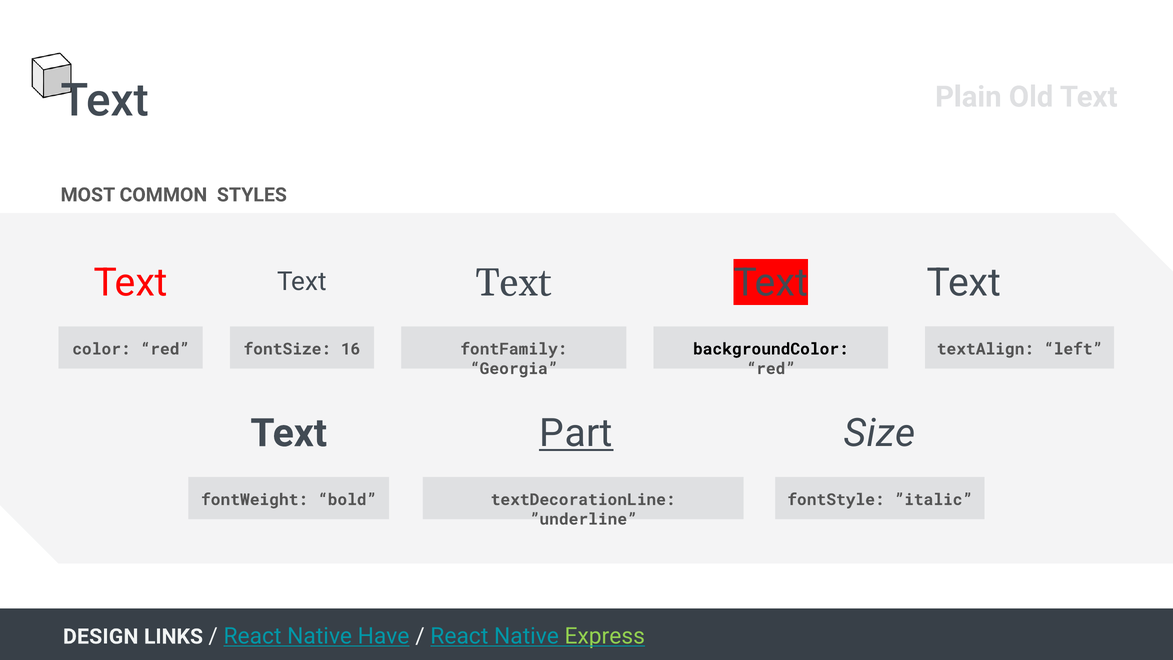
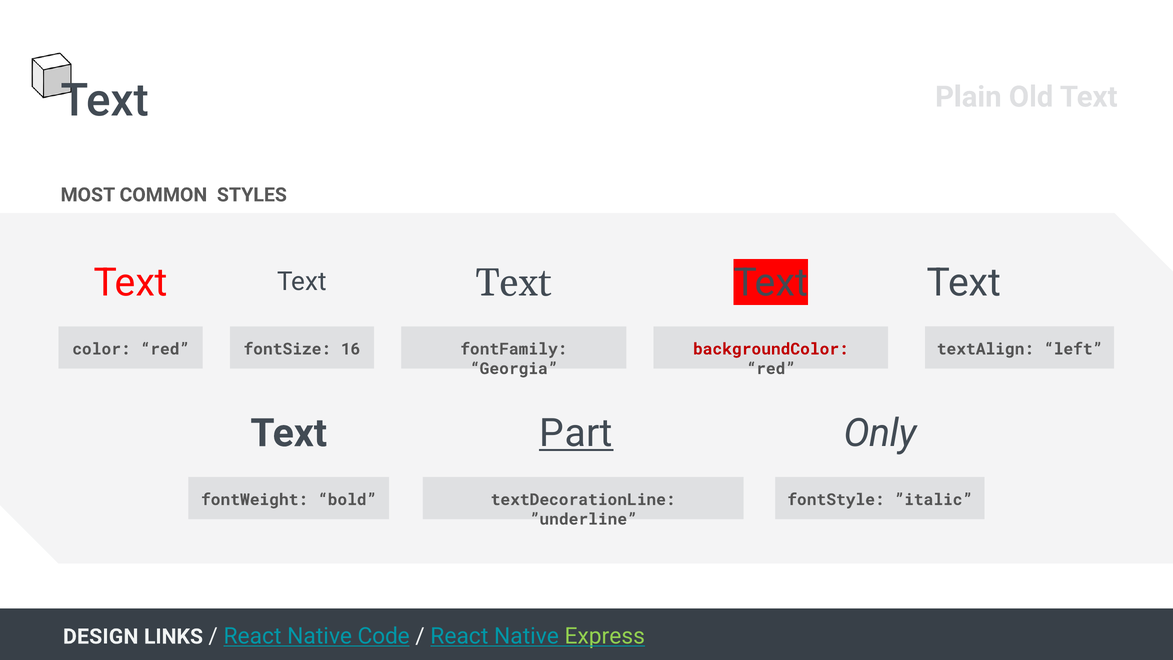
backgroundColor colour: black -> red (771, 349)
Size: Size -> Only (880, 433)
Have: Have -> Code (384, 636)
